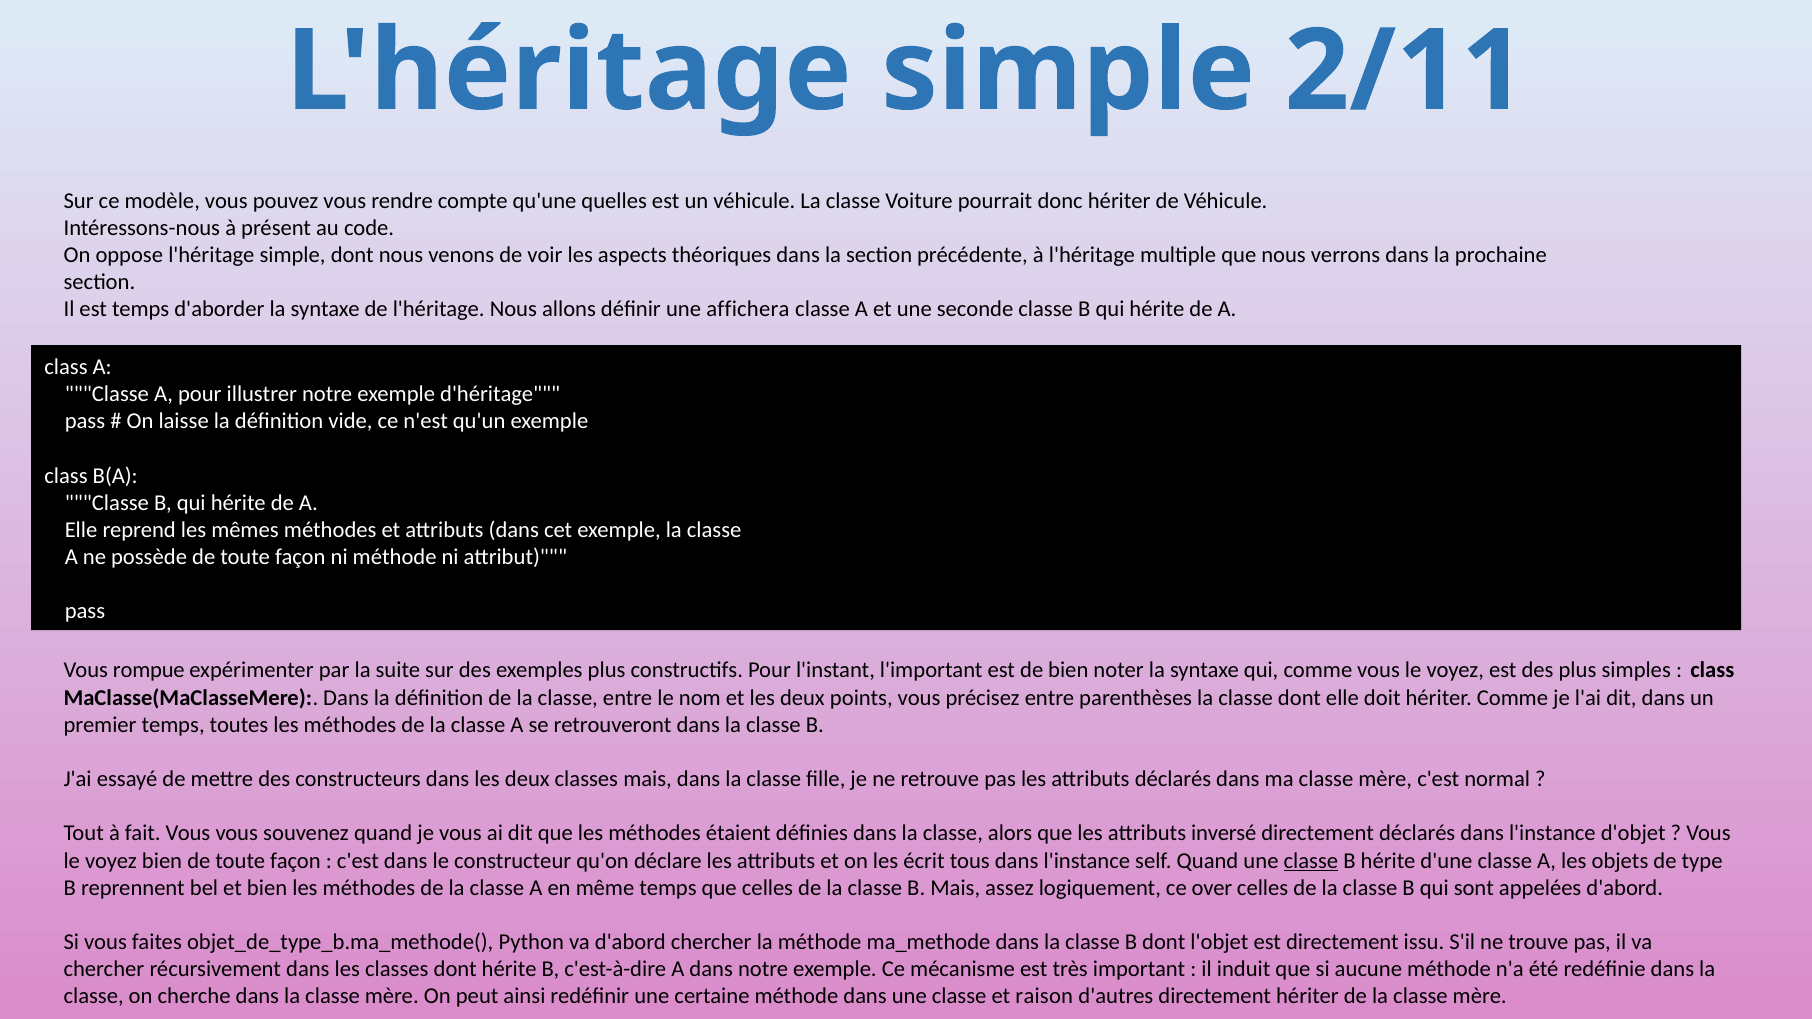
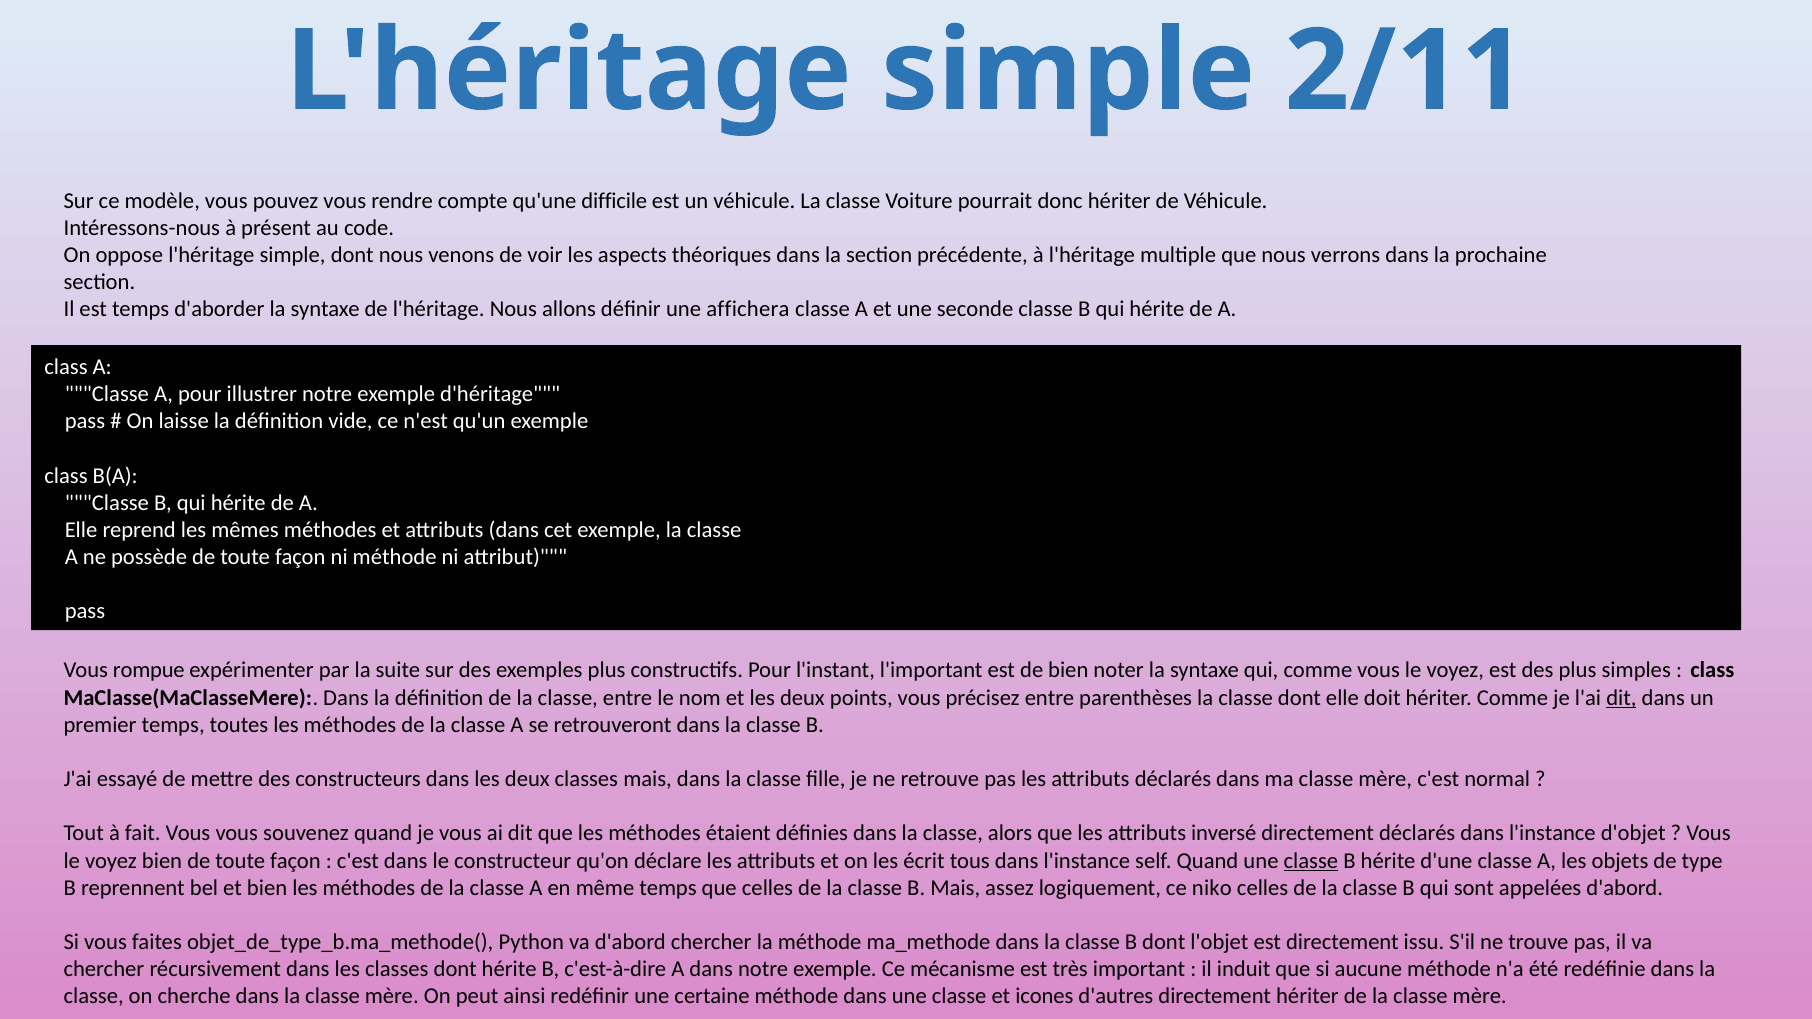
quelles: quelles -> difficile (614, 201)
dit underline: none -> present (1621, 698)
over: over -> niko (1212, 888)
raison: raison -> icones (1044, 997)
